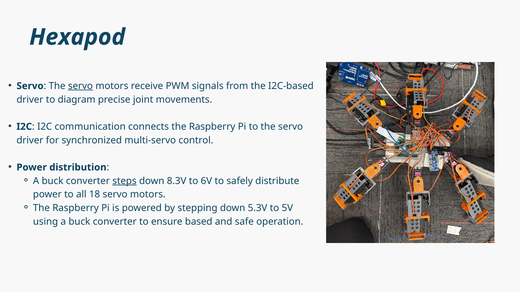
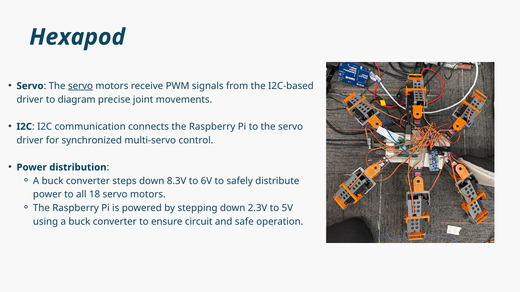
steps underline: present -> none (124, 181)
5.3V: 5.3V -> 2.3V (258, 208)
based: based -> circuit (199, 222)
